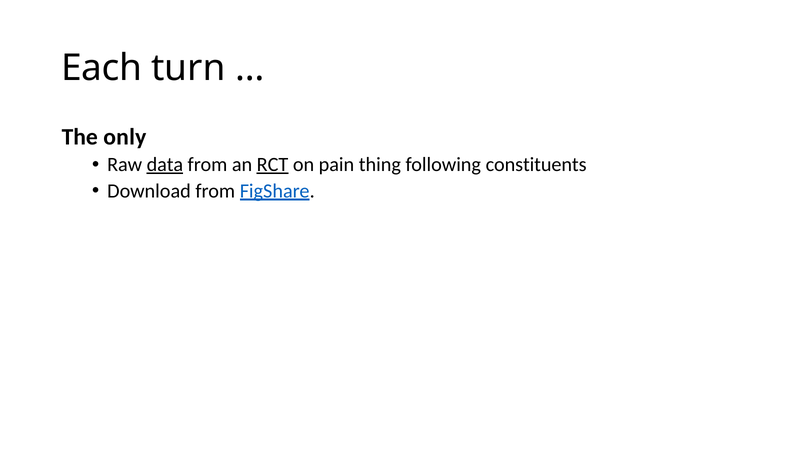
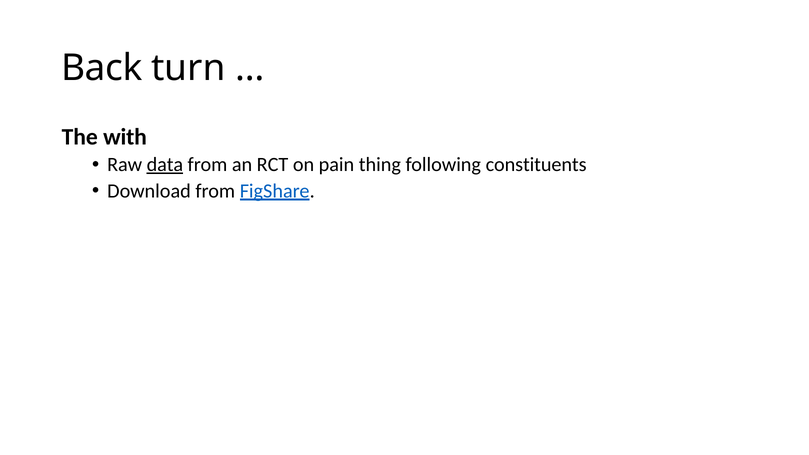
Each: Each -> Back (102, 68)
only: only -> with (125, 137)
RCT underline: present -> none (273, 165)
